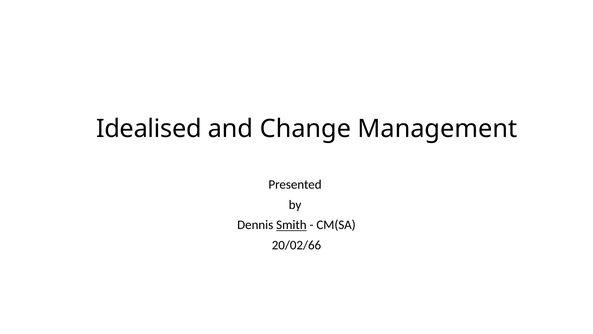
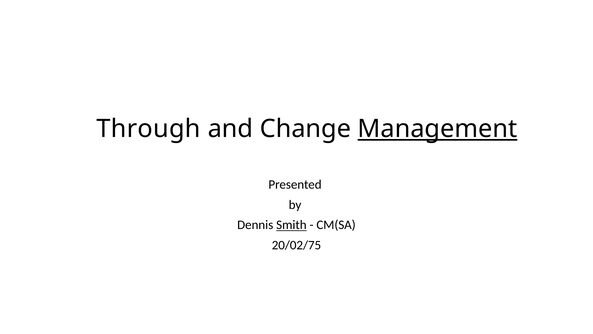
Idealised: Idealised -> Through (149, 129)
Management underline: none -> present (437, 129)
20/02/66: 20/02/66 -> 20/02/75 (296, 245)
